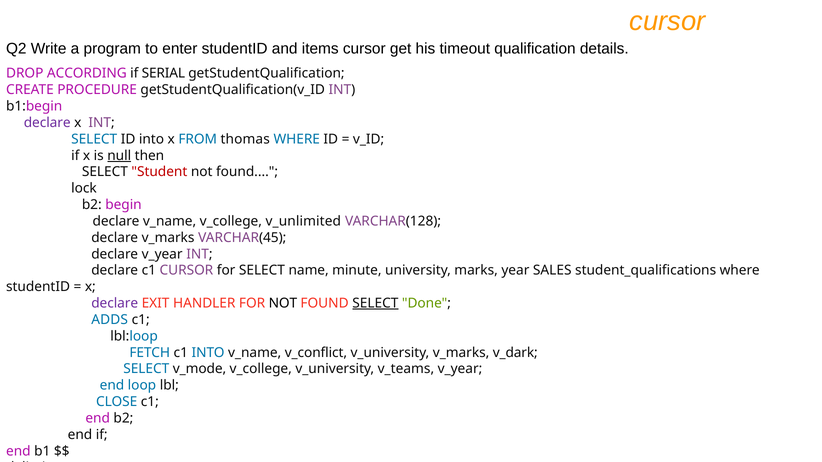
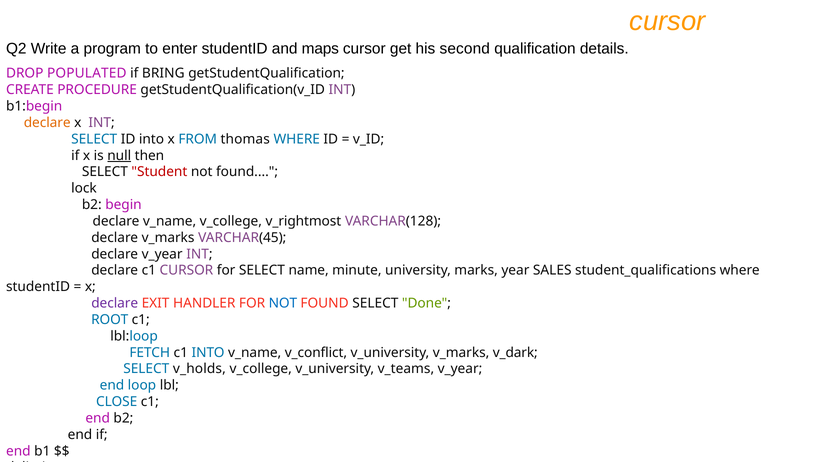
items: items -> maps (320, 49)
timeout: timeout -> second (465, 49)
ACCORDING: ACCORDING -> POPULATED (87, 73)
SERIAL: SERIAL -> BRING (163, 73)
declare colour: purple -> orange (47, 123)
v_unlimited: v_unlimited -> v_rightmost (303, 221)
NOT colour: black -> blue (283, 304)
SELECT underline: present -> none (375, 304)
ADDS: ADDS -> ROOT (110, 320)
v_mode: v_mode -> v_holds (199, 369)
